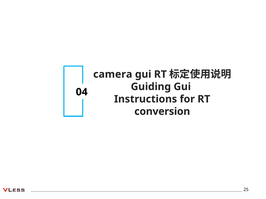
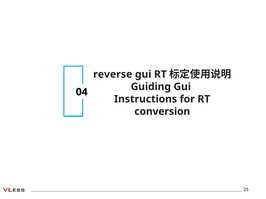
camera: camera -> reverse (113, 74)
